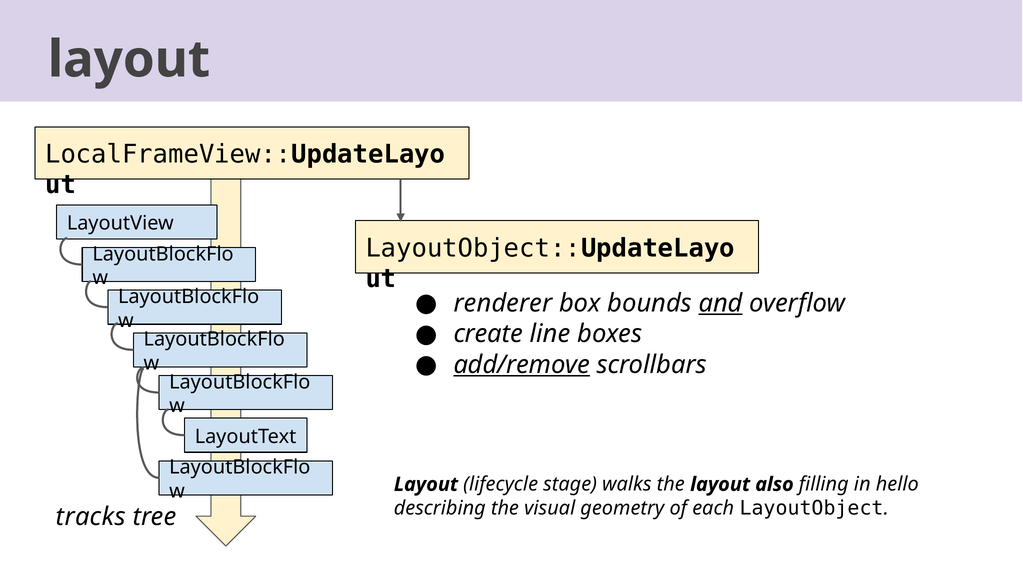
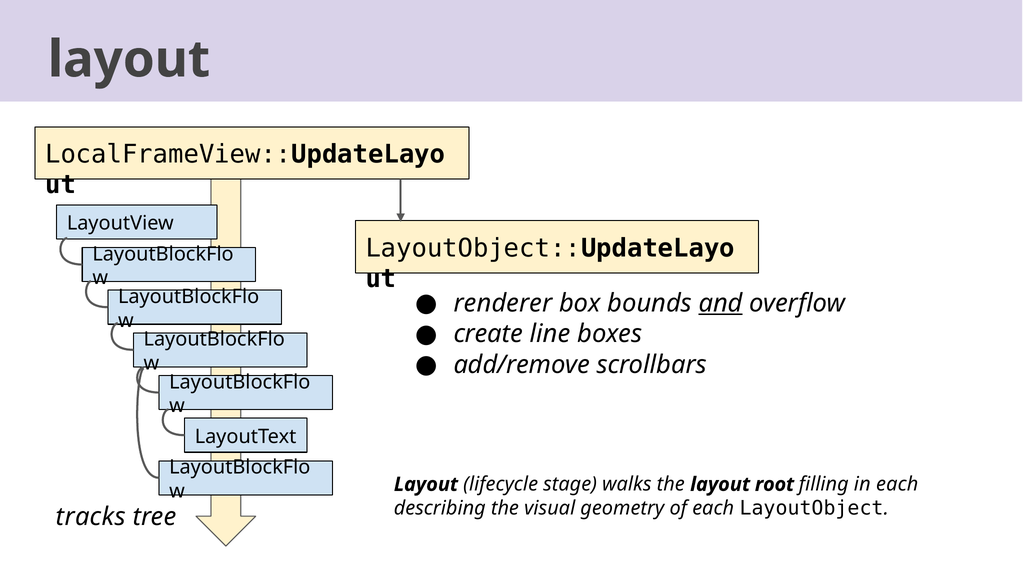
add/remove underline: present -> none (522, 364)
also: also -> root (775, 484)
in hello: hello -> each (897, 484)
